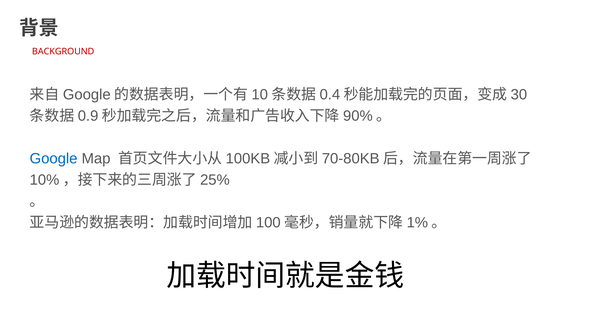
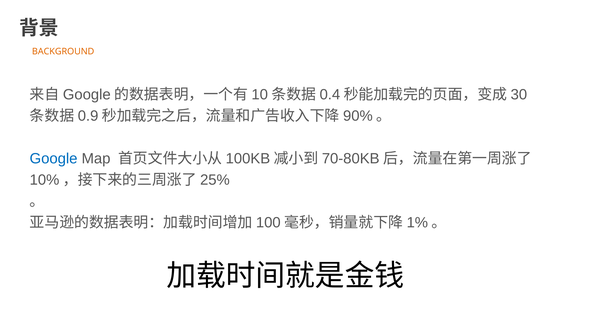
BACKGROUND colour: red -> orange (63, 51)
